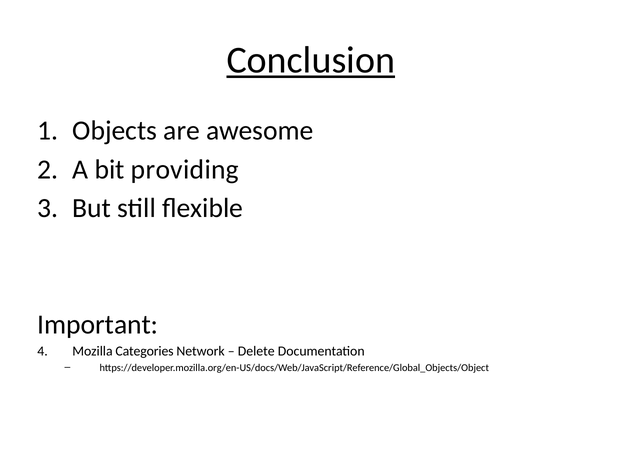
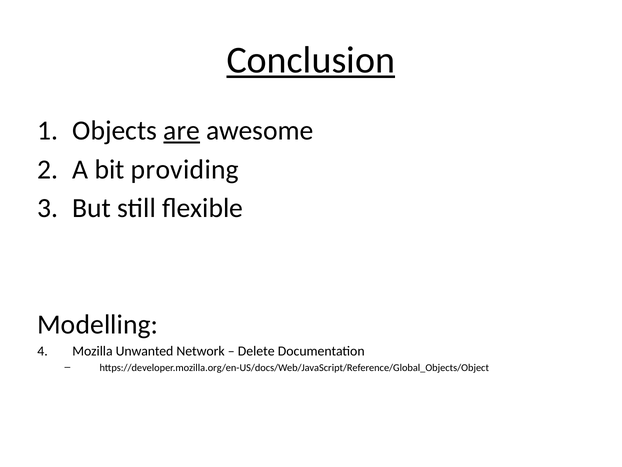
are underline: none -> present (182, 131)
Important: Important -> Modelling (98, 324)
Categories: Categories -> Unwanted (145, 351)
